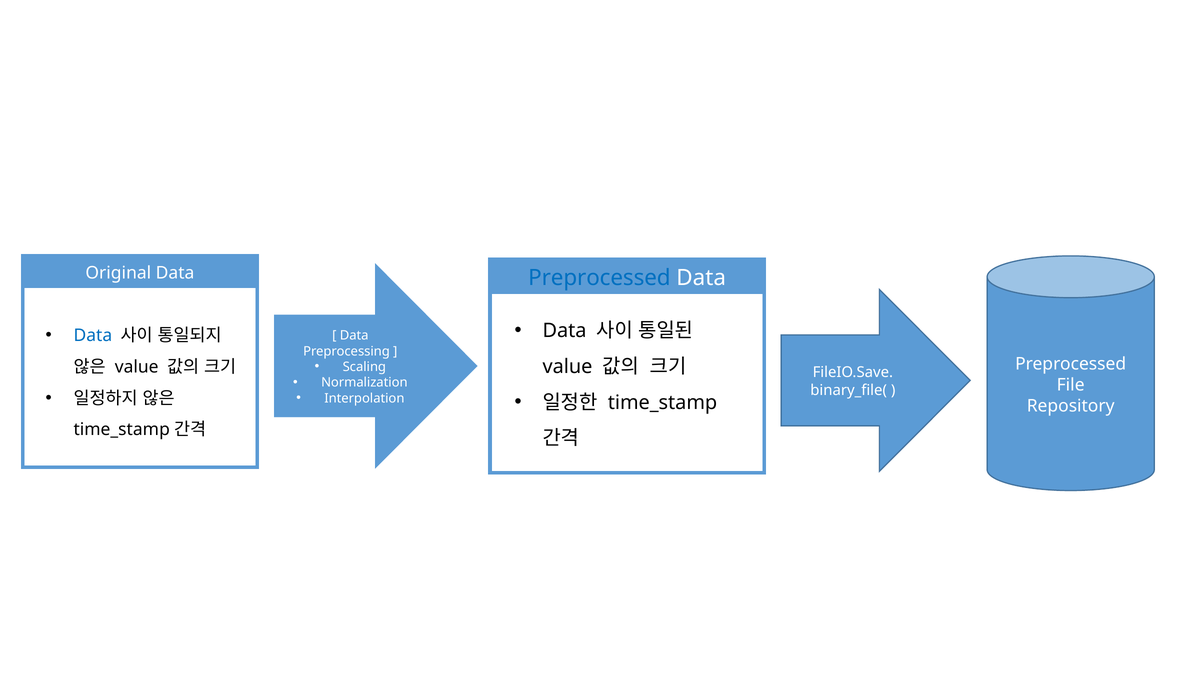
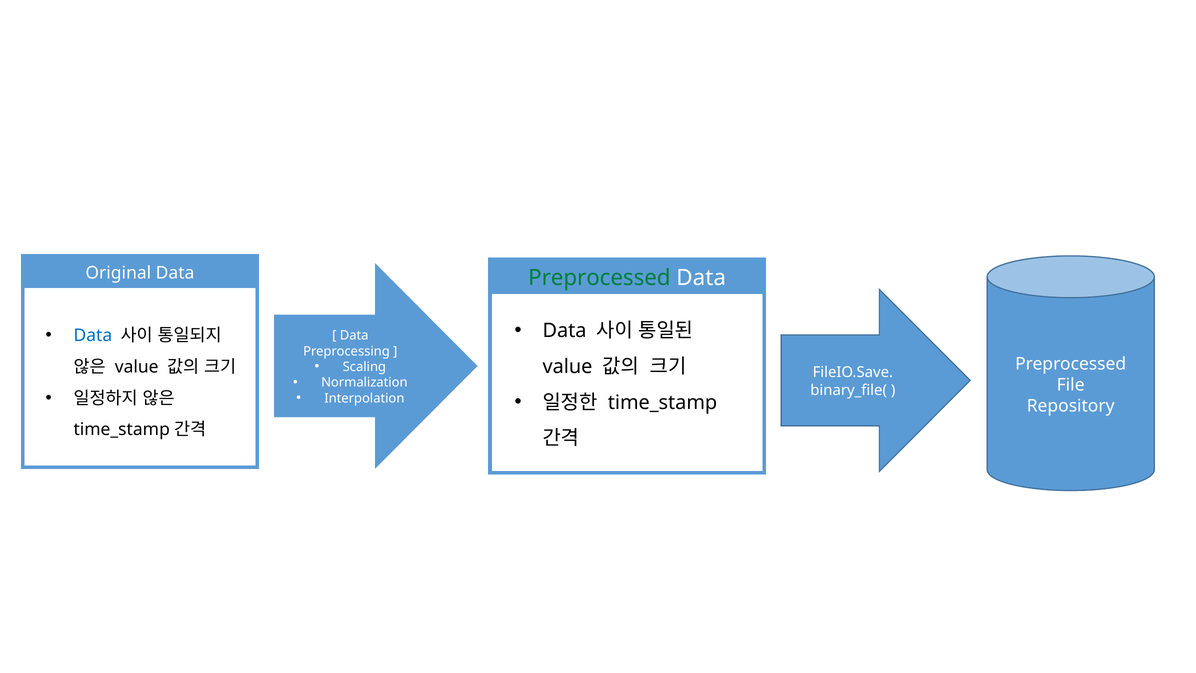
Preprocessed colour: blue -> green (599, 278)
